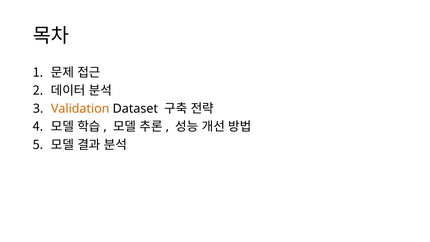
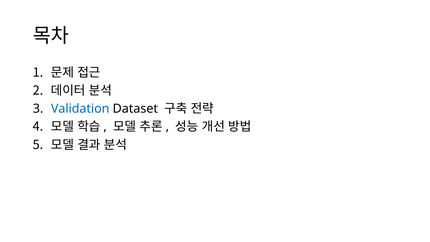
Validation colour: orange -> blue (80, 109)
